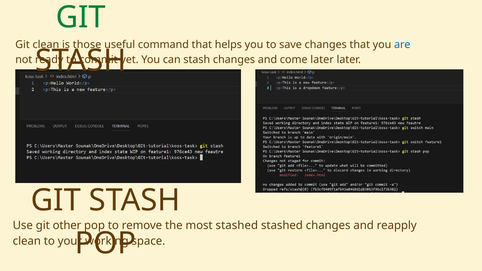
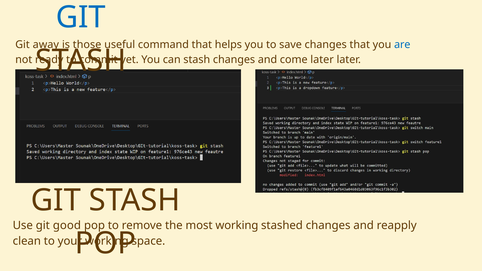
GIT colour: green -> blue (81, 17)
Git clean: clean -> away (46, 45)
other: other -> good (67, 225)
most stashed: stashed -> working (237, 225)
